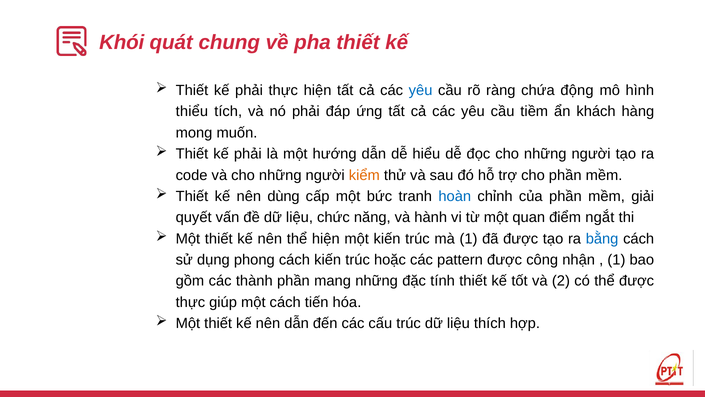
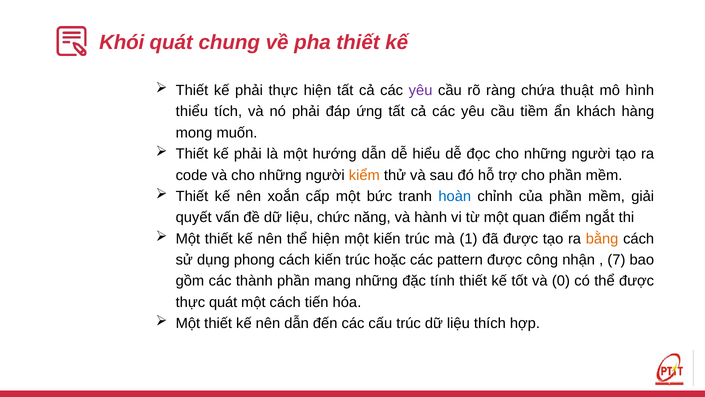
yêu colour: blue -> purple (421, 90)
động: động -> thuật (577, 90)
dùng: dùng -> xoắn (283, 196)
bằng colour: blue -> orange (602, 238)
1: 1 -> 7 (616, 260)
2: 2 -> 0 (561, 281)
thực giúp: giúp -> quát (223, 302)
